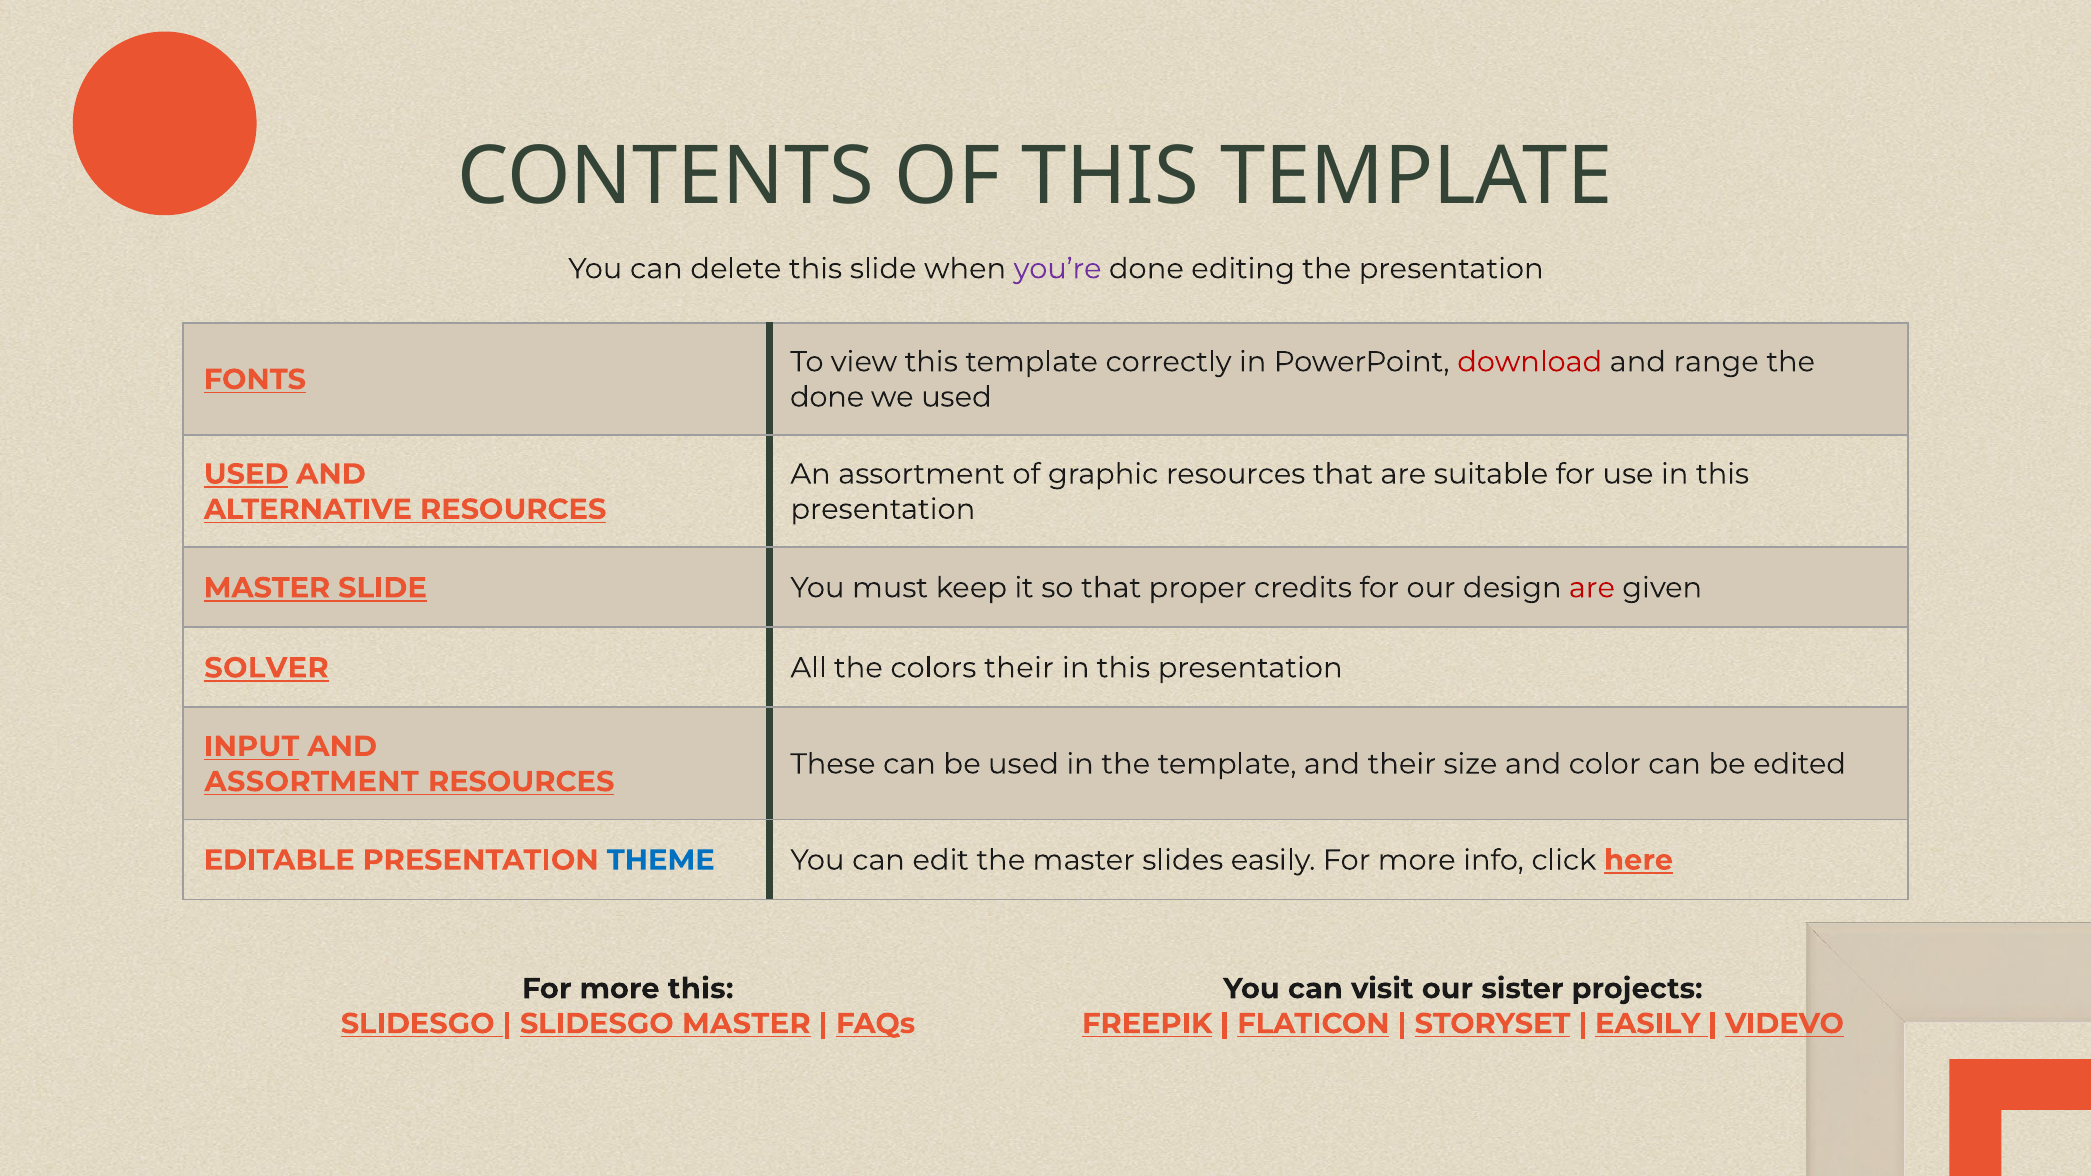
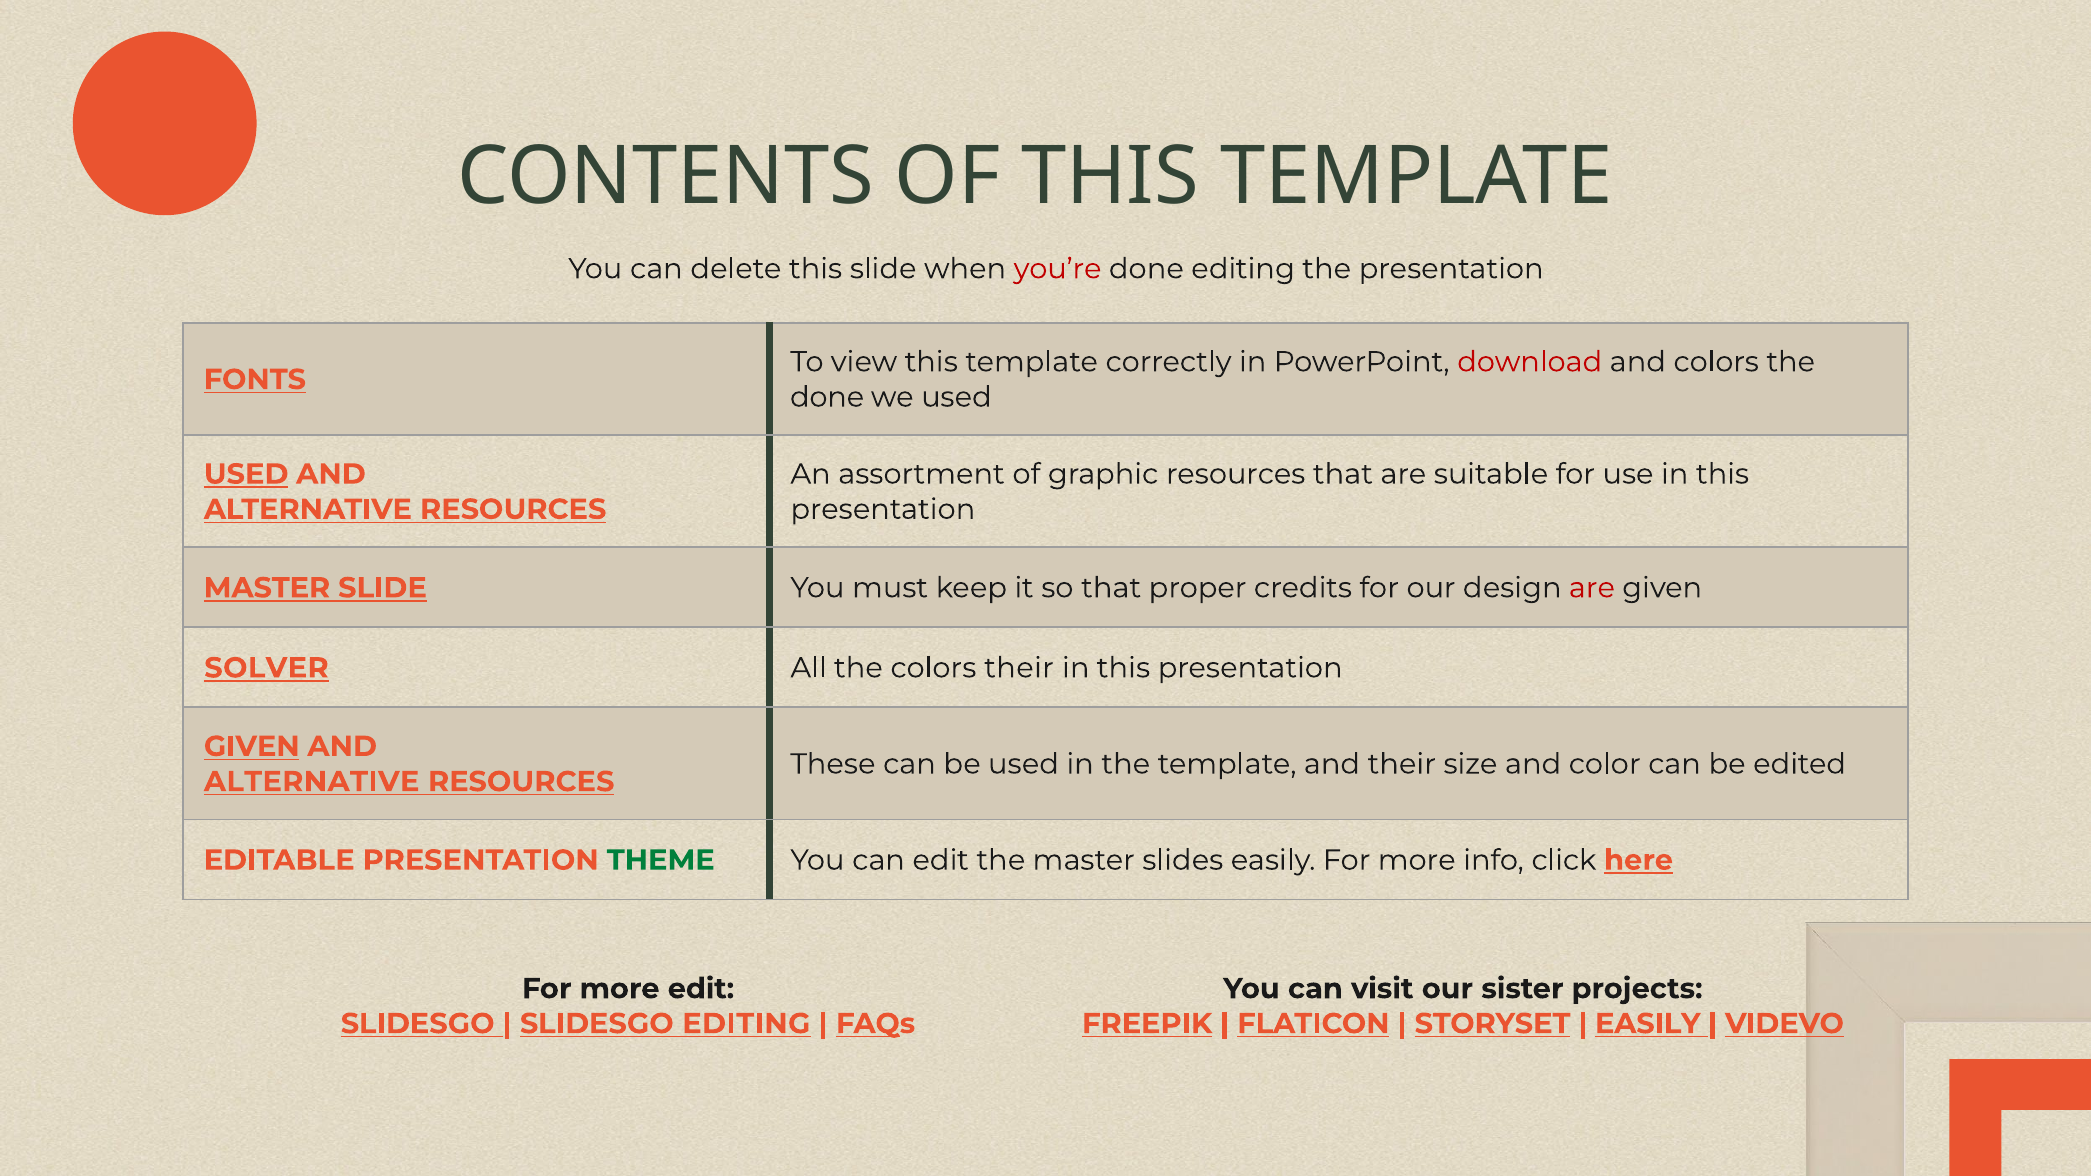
you’re colour: purple -> red (1058, 269)
and range: range -> colors (1716, 362)
INPUT: INPUT -> GIVEN (252, 747)
ASSORTMENT: ASSORTMENT -> ALTERNATIVE (312, 782)
THEME colour: blue -> green (661, 860)
more this: this -> edit (701, 989)
SLIDESGO MASTER: MASTER -> EDITING (746, 1024)
